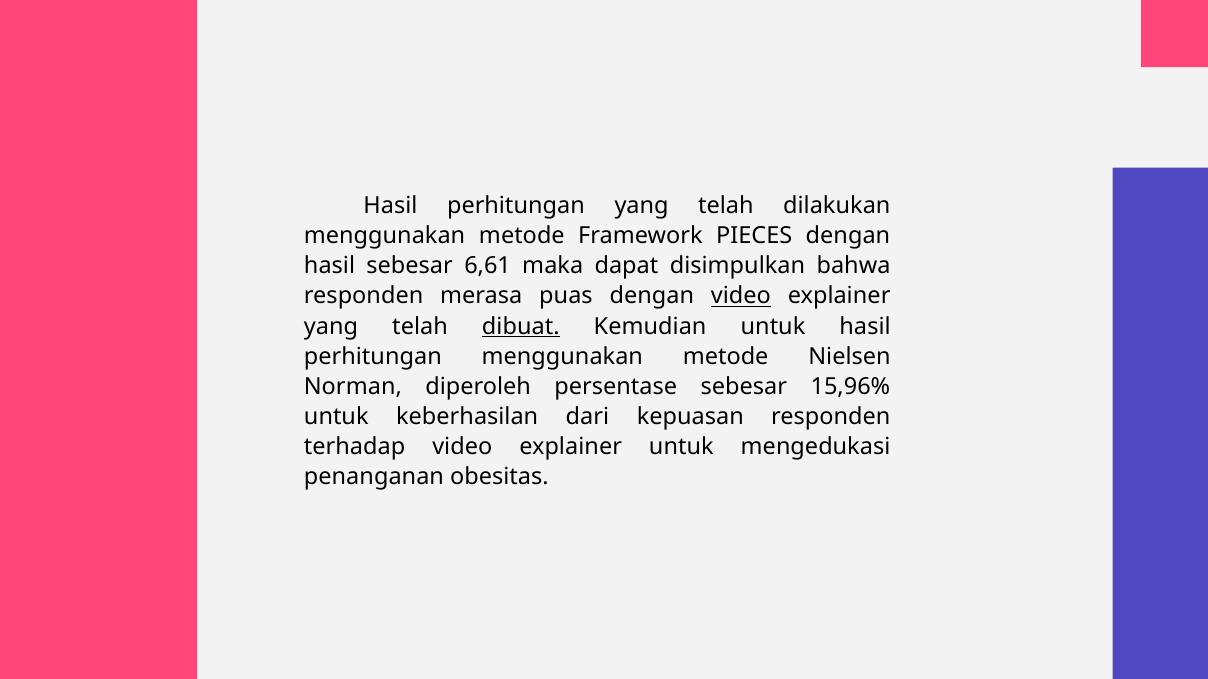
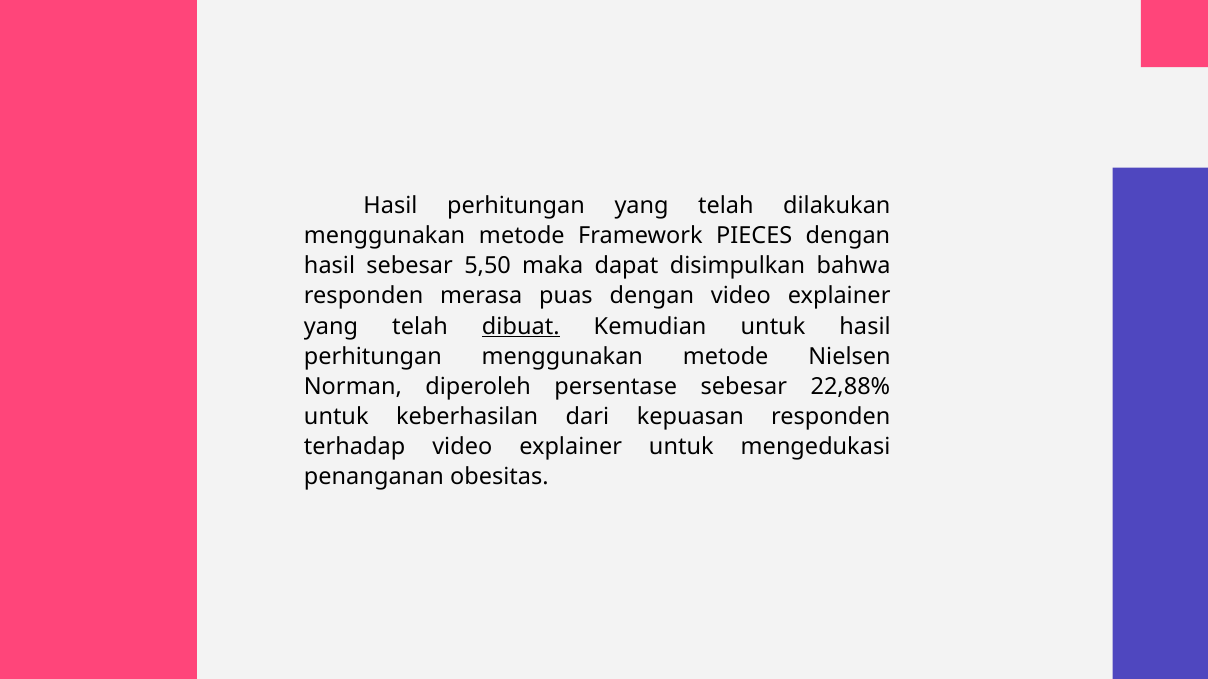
6,61: 6,61 -> 5,50 (488, 266)
video underline: present -> none (741, 296)
15,96%: 15,96% -> 22,88% (850, 387)
